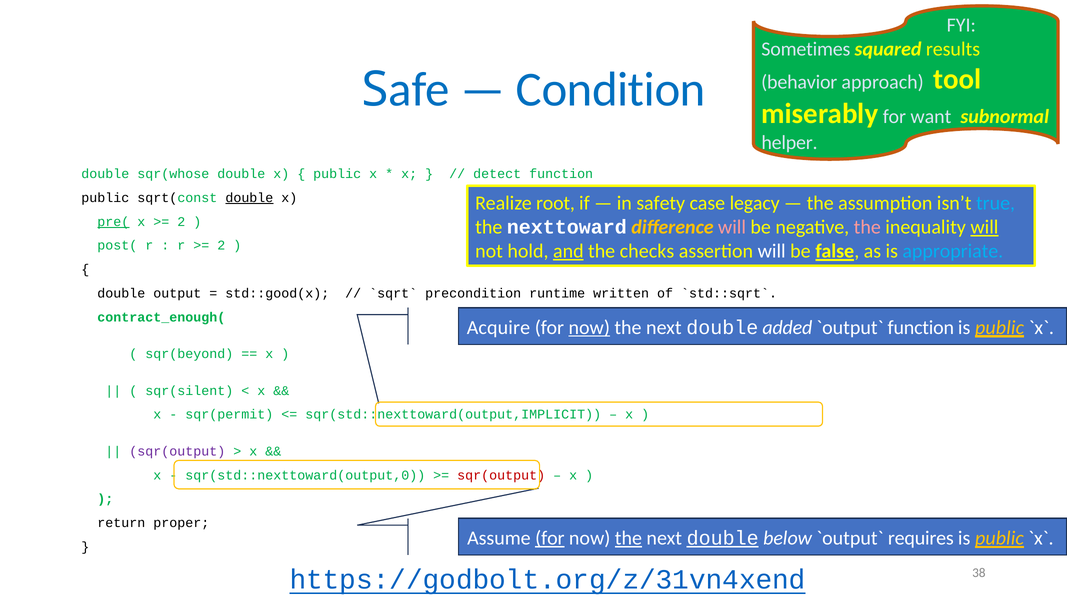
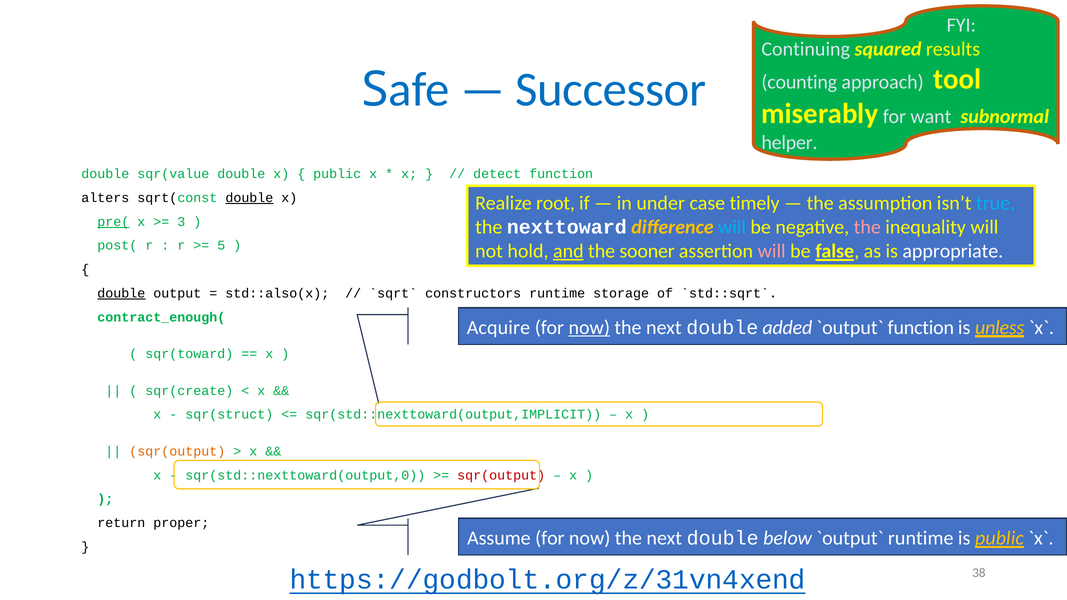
Sometimes: Sometimes -> Continuing (806, 49)
behavior: behavior -> counting (799, 82)
Condition: Condition -> Successor (611, 90)
sqr(whose: sqr(whose -> sqr(value (173, 174)
public: public -> alters (105, 198)
safety: safety -> under (661, 203)
legacy: legacy -> timely (755, 203)
2: 2 -> 3 (181, 222)
will colour: pink -> light blue (732, 227)
will underline: present -> none (984, 227)
2: 2 -> 5 (221, 246)
checks: checks -> sooner (647, 251)
will colour: white -> pink (772, 251)
appropriate colour: light blue -> white (953, 251)
double underline: none -> present (121, 293)
std::good(x: std::good(x -> std::also(x (277, 293)
precondition: precondition -> constructors (473, 293)
written: written -> storage (621, 293)
public: public -> unless (1000, 328)
sqr(beyond: sqr(beyond -> sqr(toward (189, 354)
sqr(silent: sqr(silent -> sqr(create (189, 391)
sqr(permit: sqr(permit -> sqr(struct (229, 415)
sqr(output colour: purple -> orange (177, 451)
for underline: present -> none (550, 538)
the underline: present -> none (628, 538)
double underline: present -> none (723, 538)
requires: requires -> runtime (921, 538)
